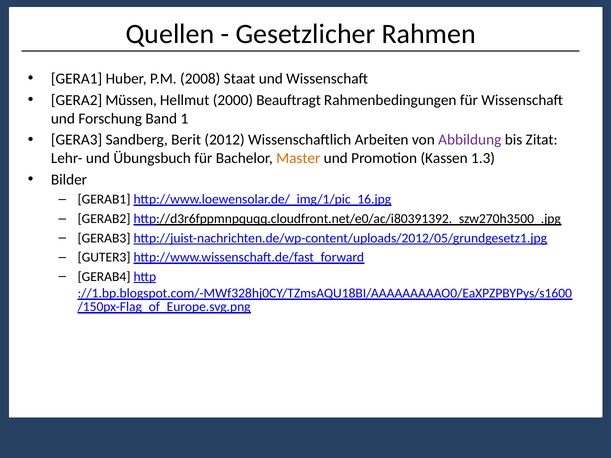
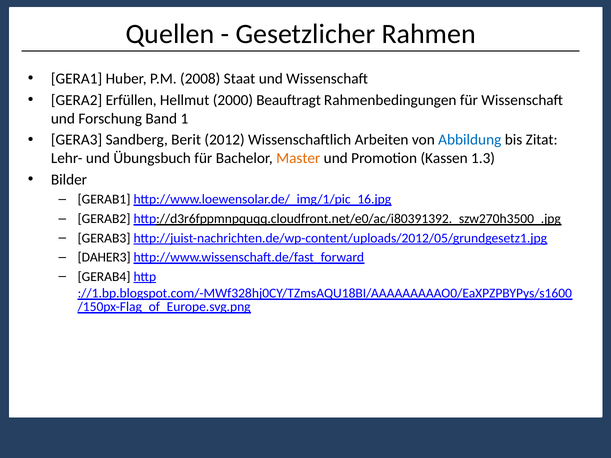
Müssen: Müssen -> Erfüllen (131, 100)
Abbildung colour: purple -> blue (470, 140)
GUTER3: GUTER3 -> DAHER3 (104, 257)
